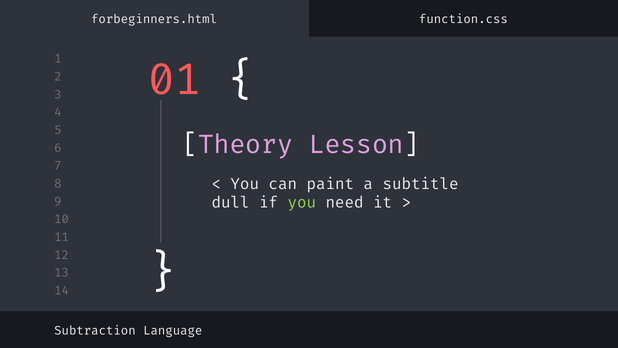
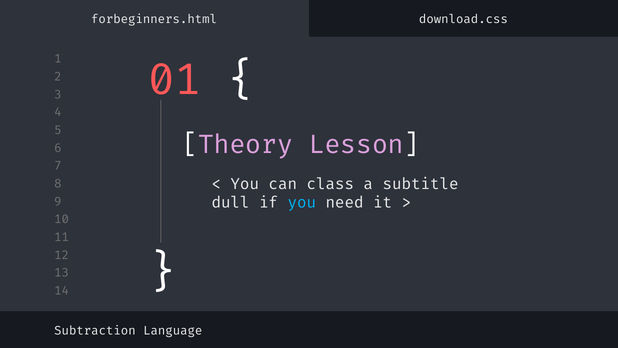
function.css: function.css -> download.css (463, 19)
paint: paint -> class (330, 184)
you colour: light green -> light blue (302, 202)
